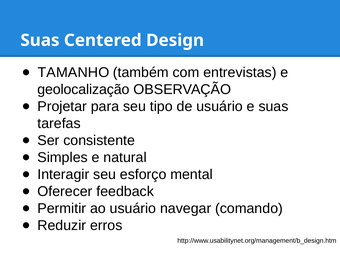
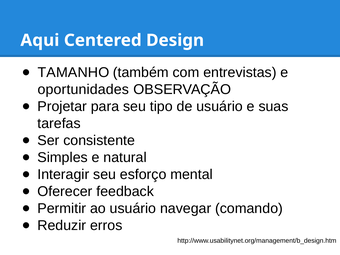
Suas: Suas -> Aqui (40, 40)
geolocalização: geolocalização -> oportunidades (83, 89)
